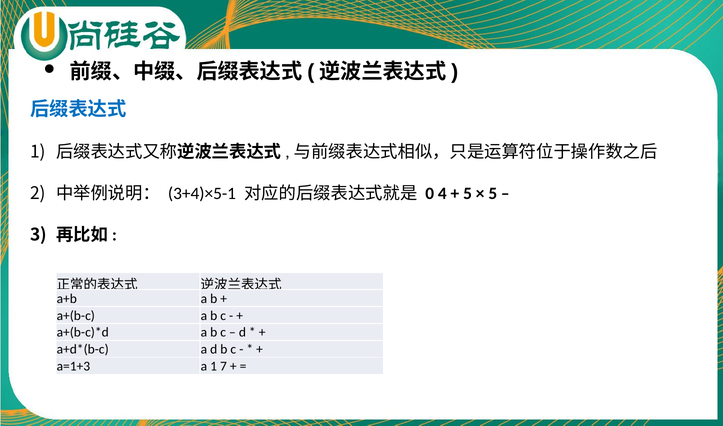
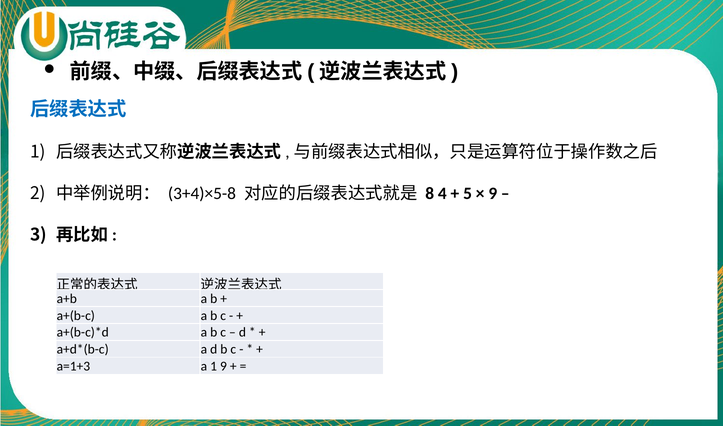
3+4)×5-1: 3+4)×5-1 -> 3+4)×5-8 (202, 193)
0: 0 -> 8 (430, 193)
5: 5 -> 9 (493, 193)
1 7: 7 -> 9 (224, 366)
